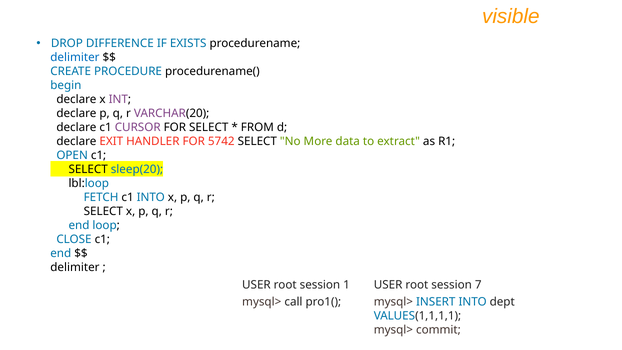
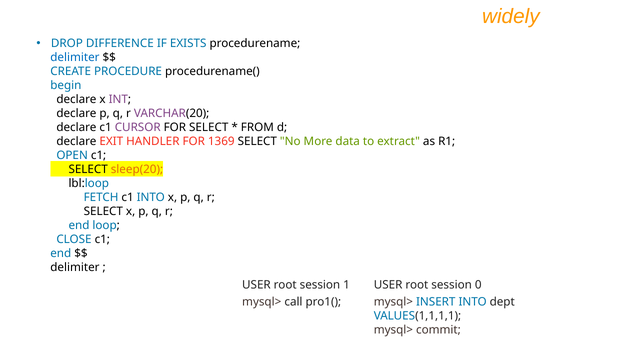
visible: visible -> widely (511, 16)
5742: 5742 -> 1369 (221, 141)
sleep(20 colour: blue -> orange (137, 169)
7: 7 -> 0 (478, 285)
